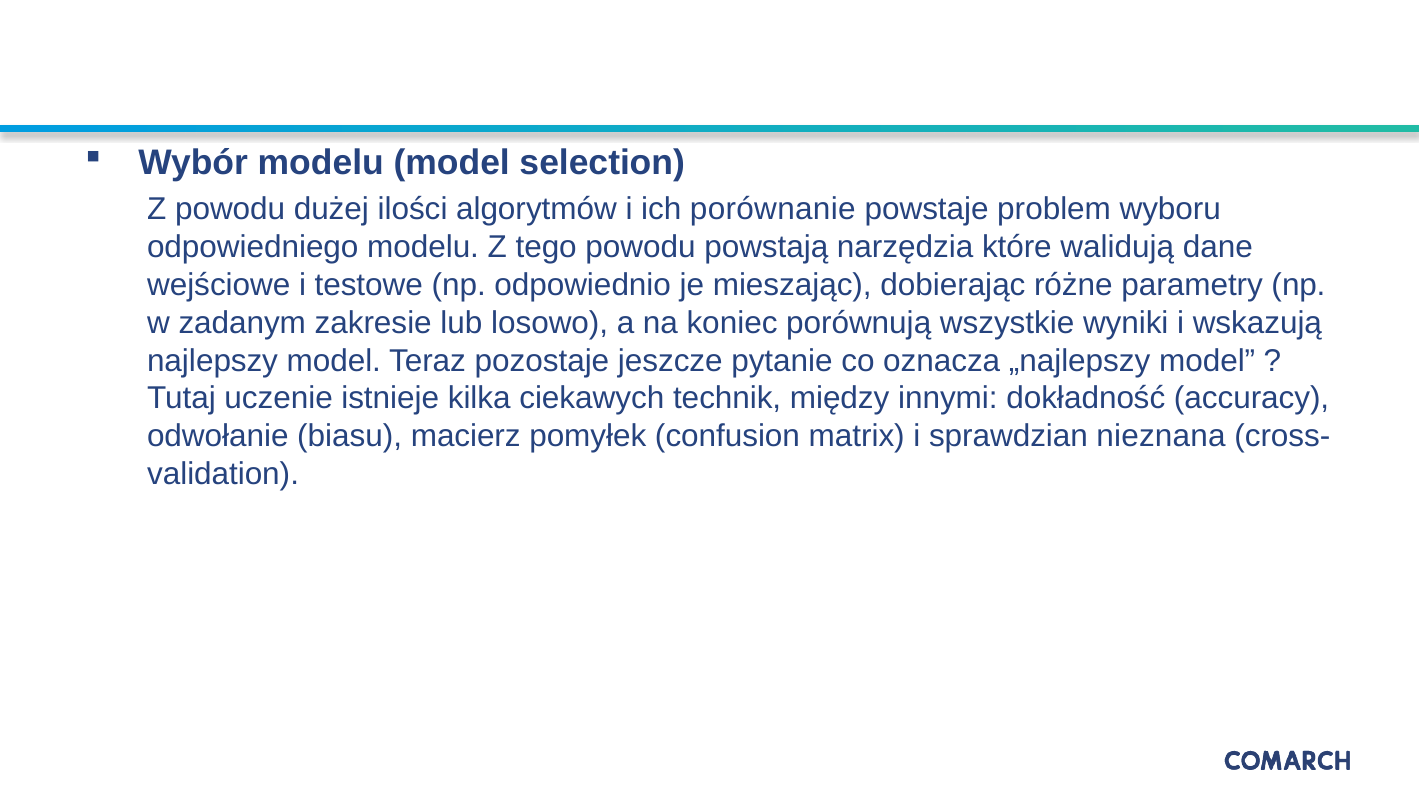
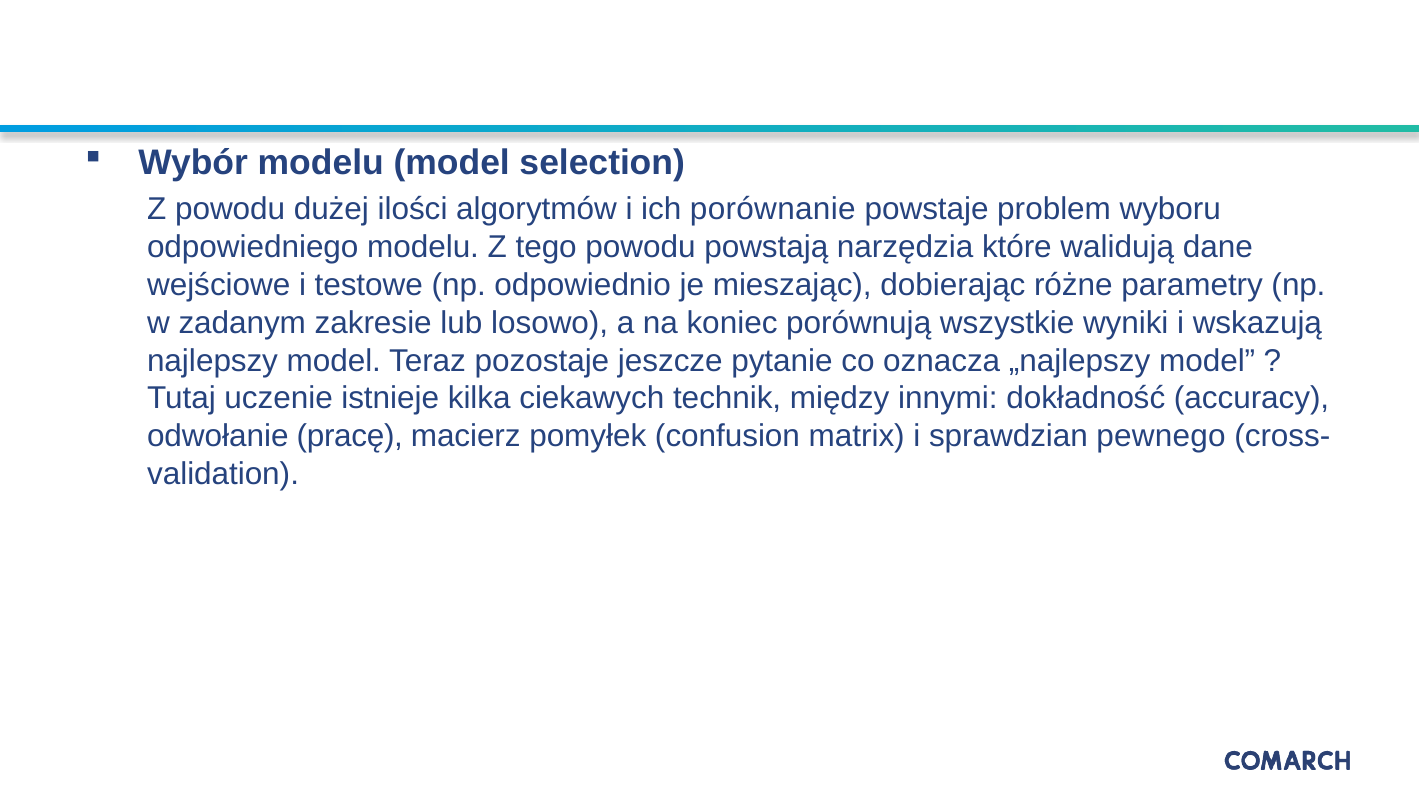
biasu: biasu -> pracę (350, 436)
nieznana: nieznana -> pewnego (1161, 436)
